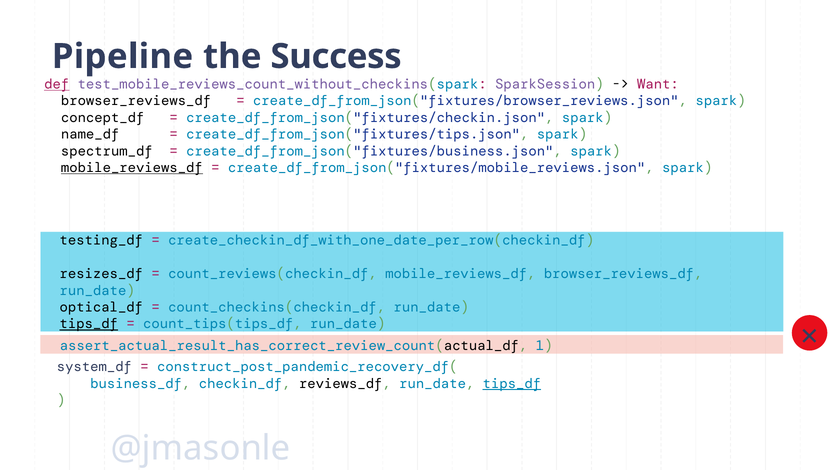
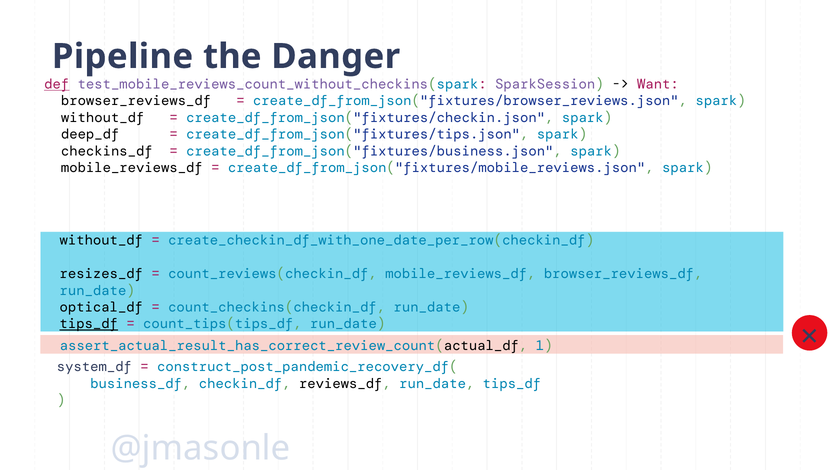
Success: Success -> Danger (336, 56)
concept_df: concept_df -> without_df (103, 118)
name_df: name_df -> deep_df (90, 134)
spectrum_df: spectrum_df -> checkins_df (107, 151)
mobile_reviews_df underline: present -> none (132, 168)
testing_df: testing_df -> without_df (101, 240)
tips_df underline: present -> none (512, 383)
